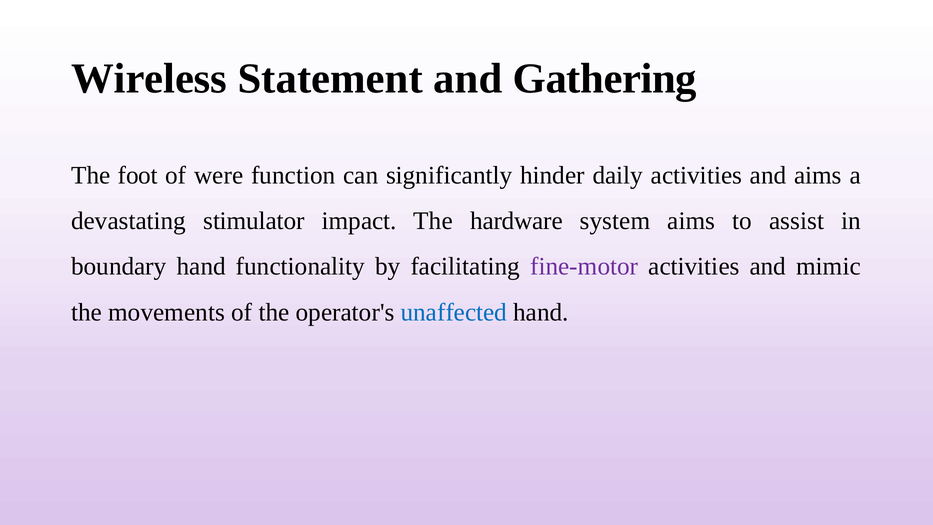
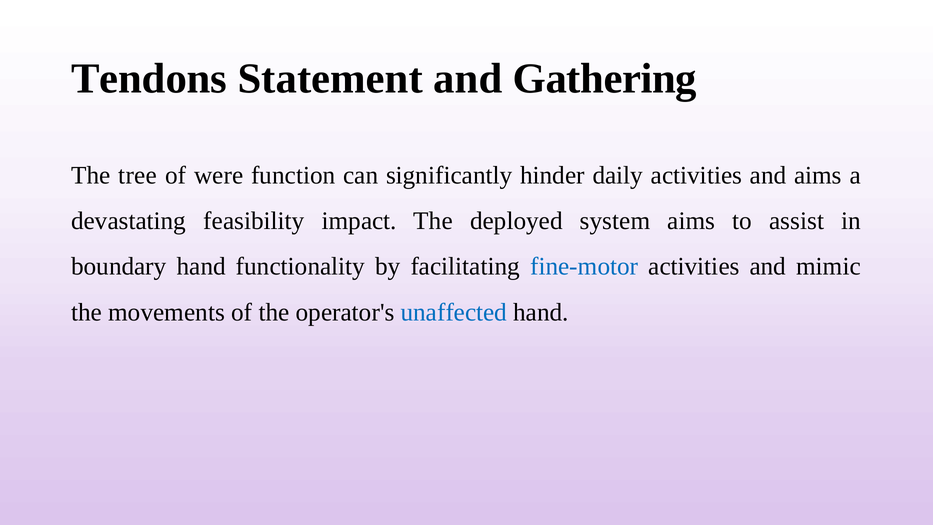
Wireless: Wireless -> Tendons (149, 78)
foot: foot -> tree (138, 175)
stimulator: stimulator -> feasibility (254, 221)
hardware: hardware -> deployed (516, 221)
fine-motor colour: purple -> blue (584, 266)
